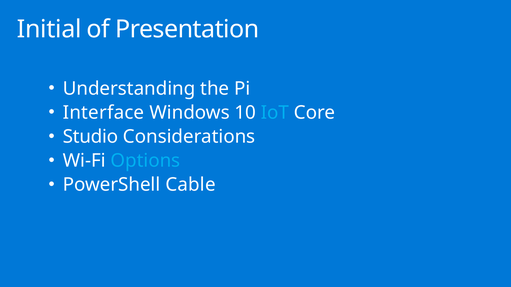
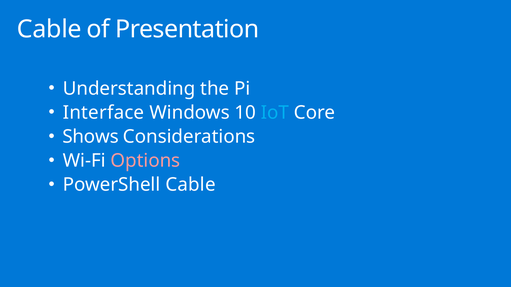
Initial: Initial -> Cable (49, 29)
Studio: Studio -> Shows (91, 137)
Options colour: light blue -> pink (145, 161)
